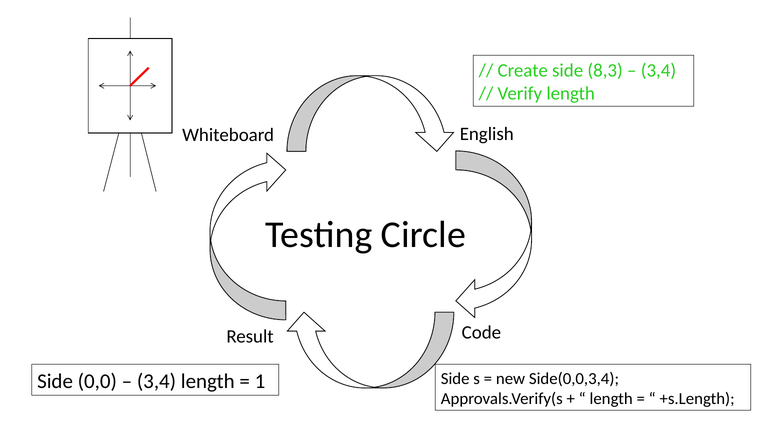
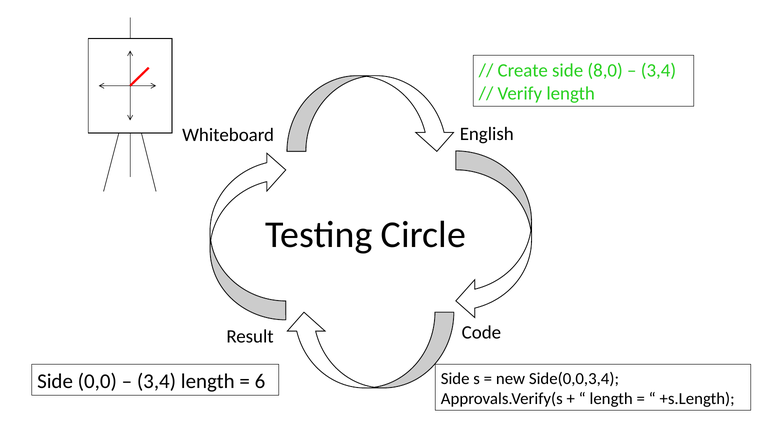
8,3: 8,3 -> 8,0 (605, 71)
1: 1 -> 6 (260, 381)
